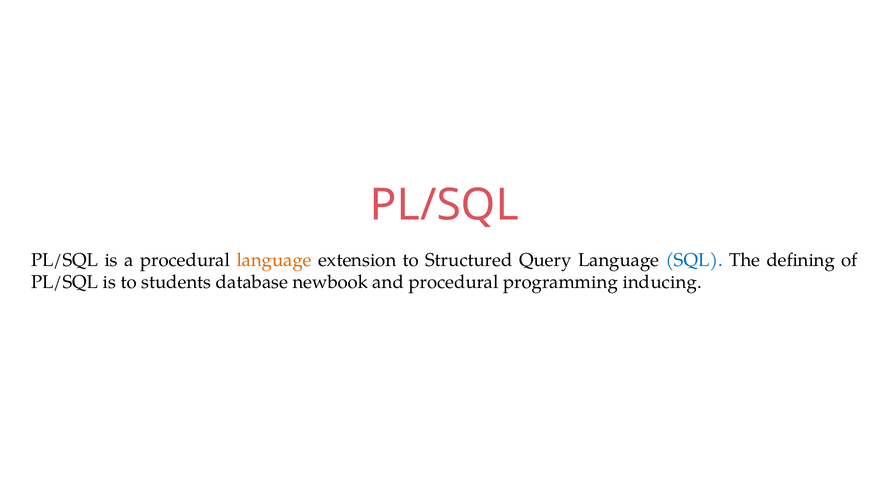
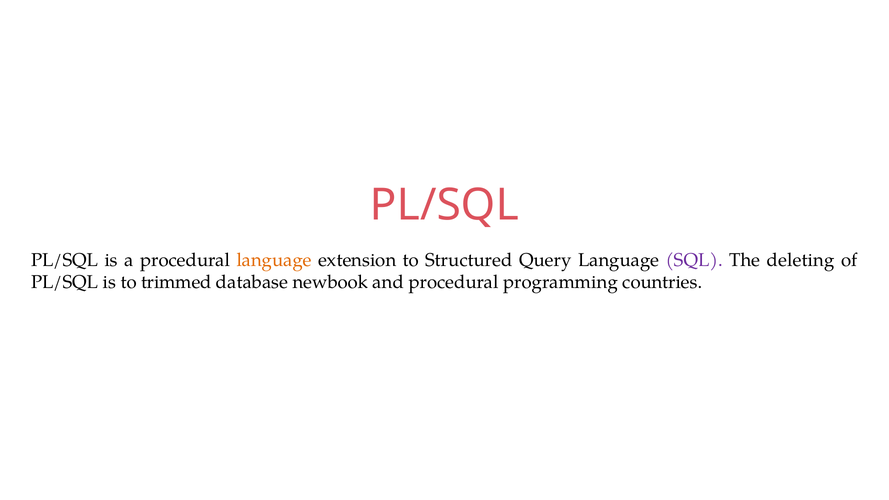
SQL colour: blue -> purple (694, 260)
defining: defining -> deleting (801, 260)
students: students -> trimmed (176, 282)
inducing: inducing -> countries (662, 282)
